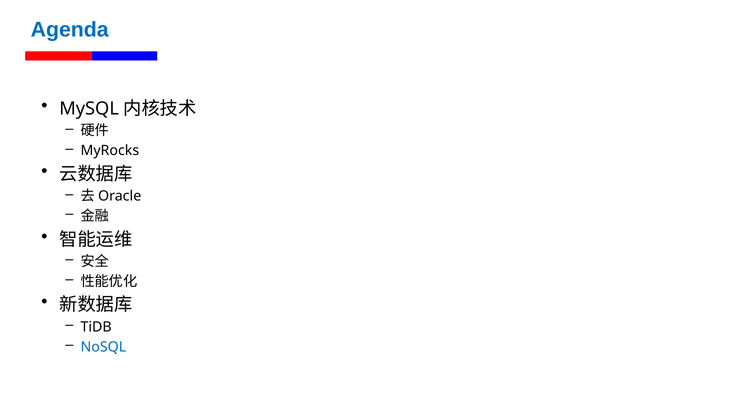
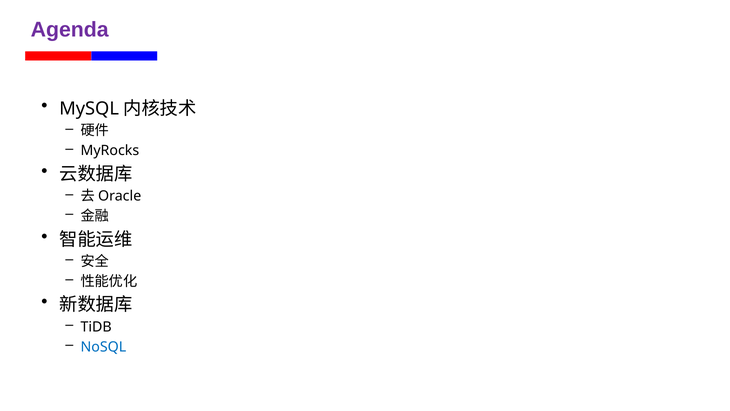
Agenda colour: blue -> purple (70, 29)
